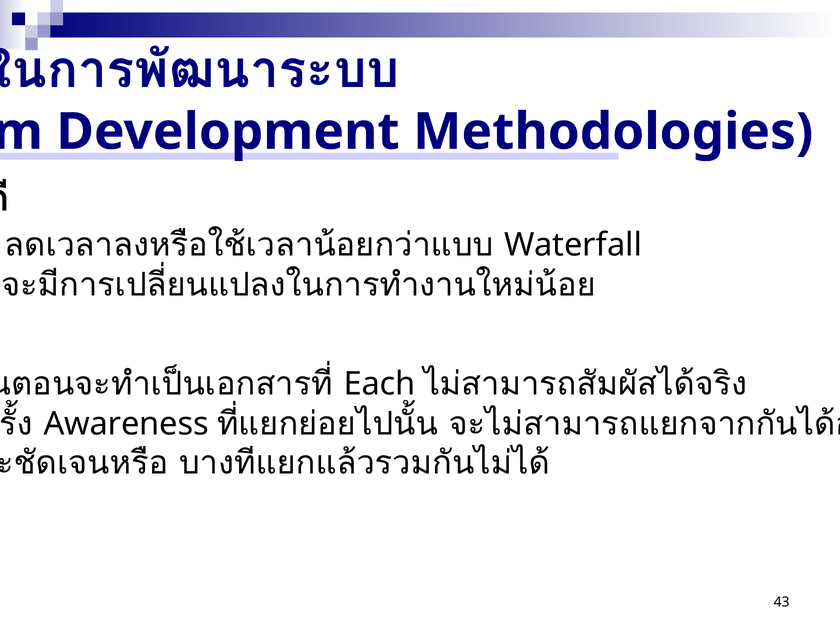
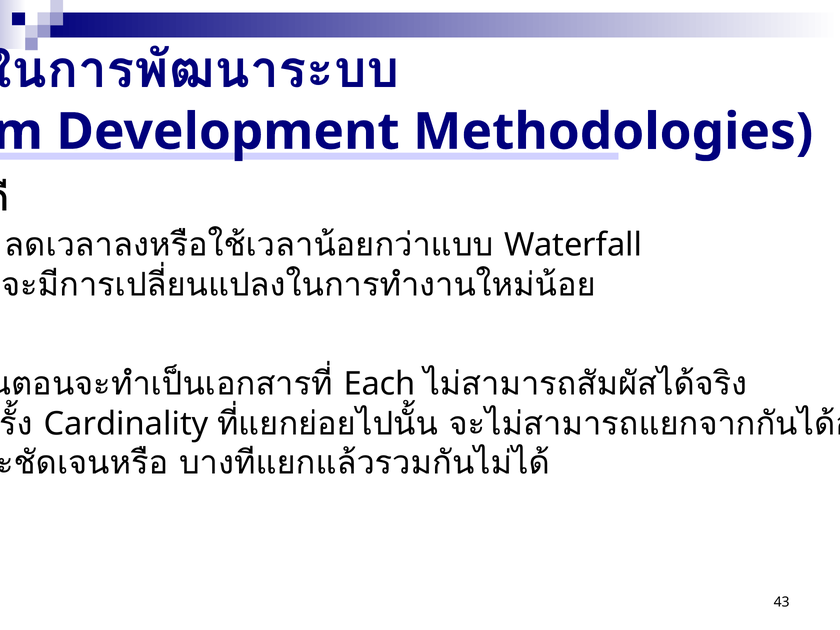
Awareness: Awareness -> Cardinality (126, 424)
